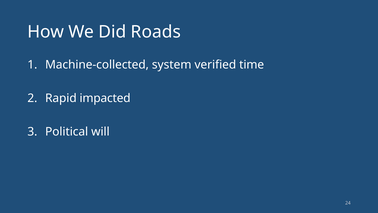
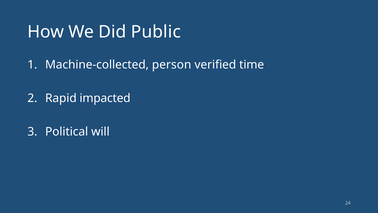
Roads: Roads -> Public (156, 32)
system: system -> person (172, 65)
